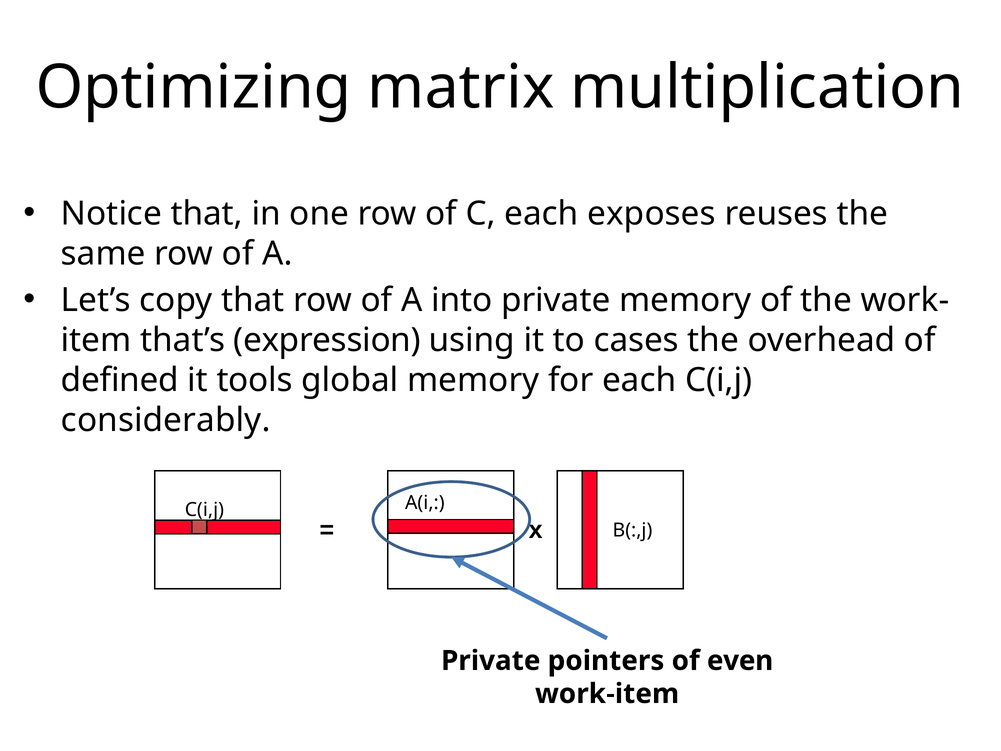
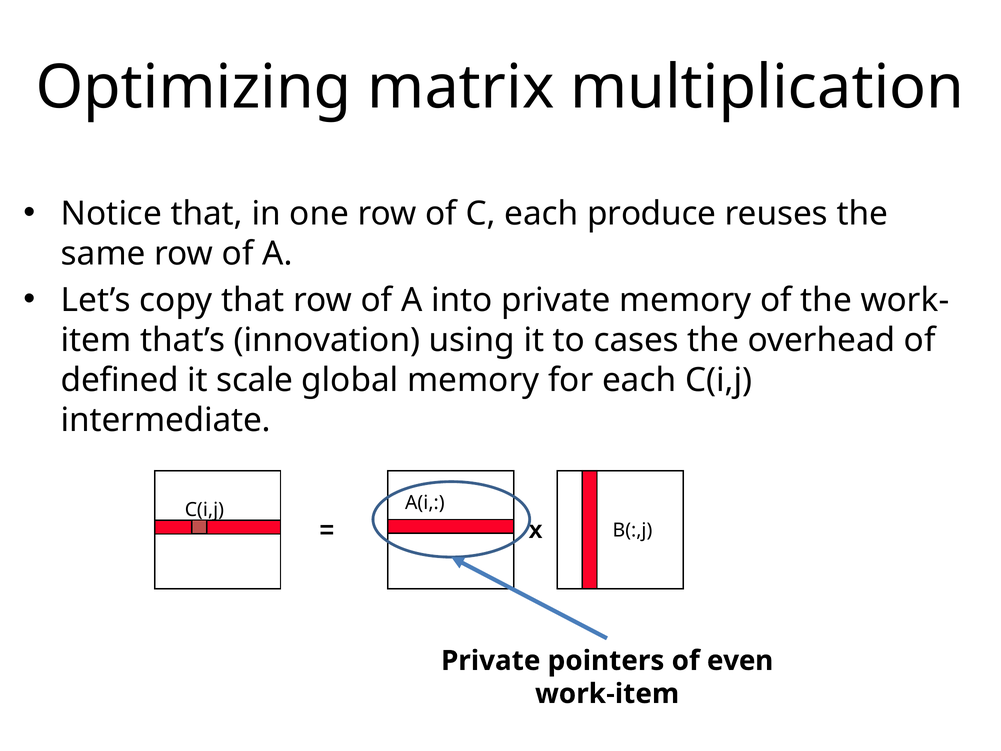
exposes: exposes -> produce (652, 213)
expression: expression -> innovation (327, 340)
tools: tools -> scale (255, 380)
considerably: considerably -> intermediate (166, 420)
